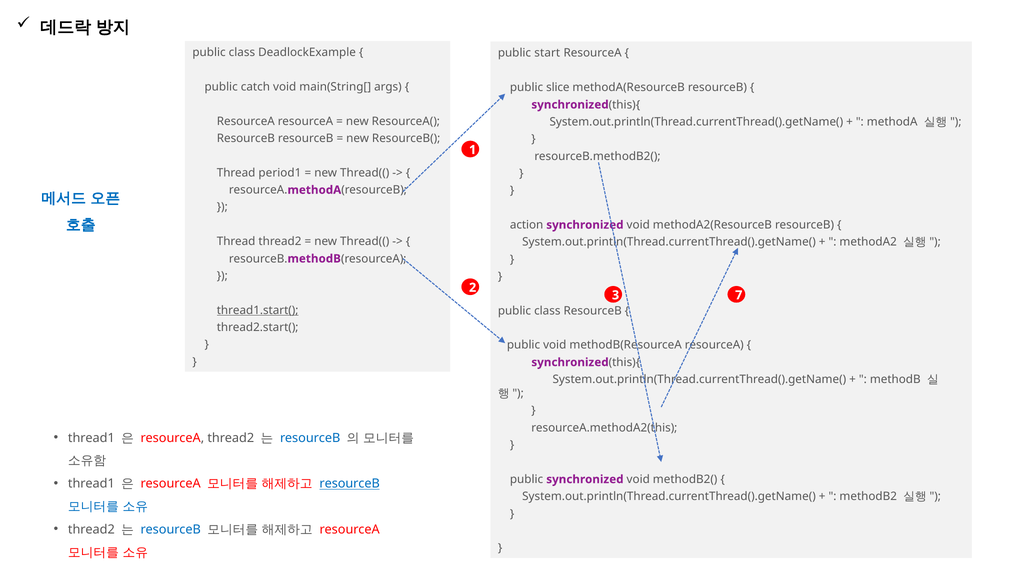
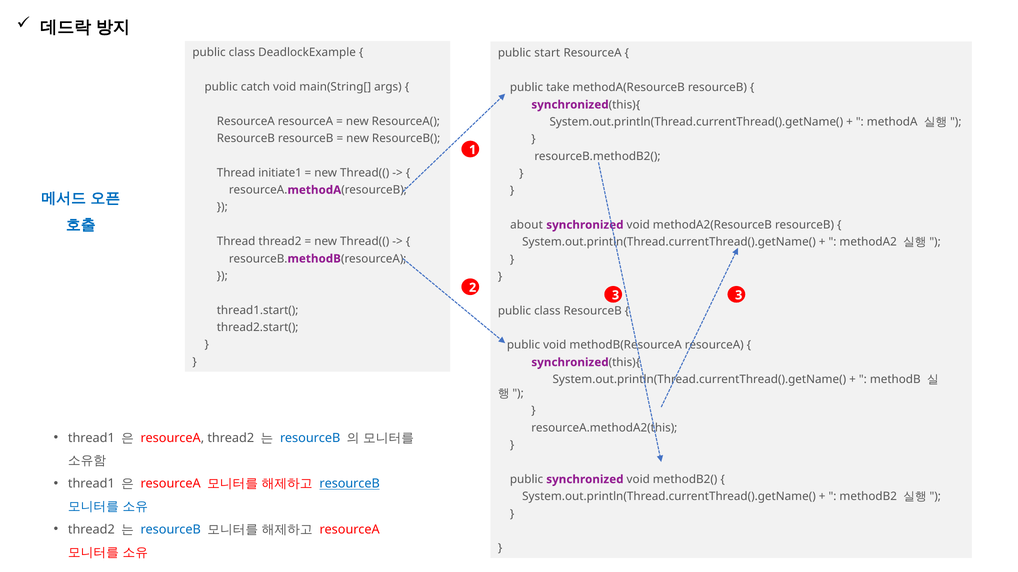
slice: slice -> take (558, 88)
period1: period1 -> initiate1 (280, 173)
action: action -> about (527, 225)
3 7: 7 -> 3 (739, 295)
thread1.start( underline: present -> none (258, 311)
